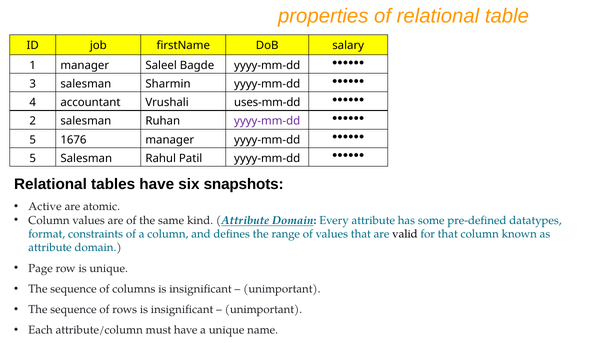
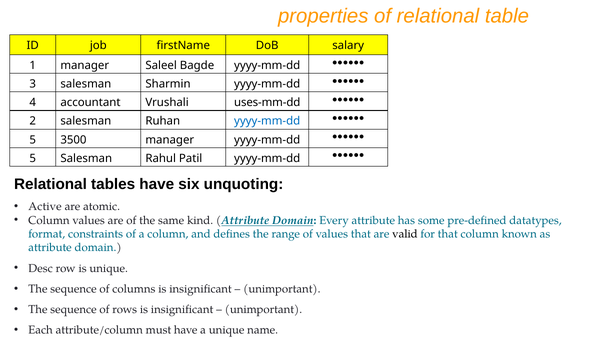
yyyy-mm-dd colour: purple -> blue (267, 121)
1676: 1676 -> 3500 (73, 140)
snapshots: snapshots -> unquoting (244, 184)
Page: Page -> Desc (41, 268)
